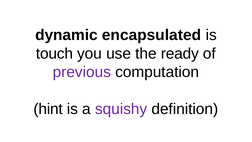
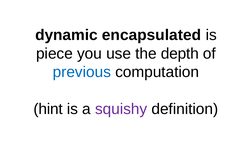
touch: touch -> piece (54, 53)
ready: ready -> depth (180, 53)
previous colour: purple -> blue (82, 72)
